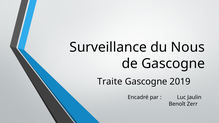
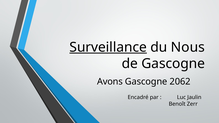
Surveillance underline: none -> present (108, 47)
Traite: Traite -> Avons (110, 82)
2019: 2019 -> 2062 (180, 82)
